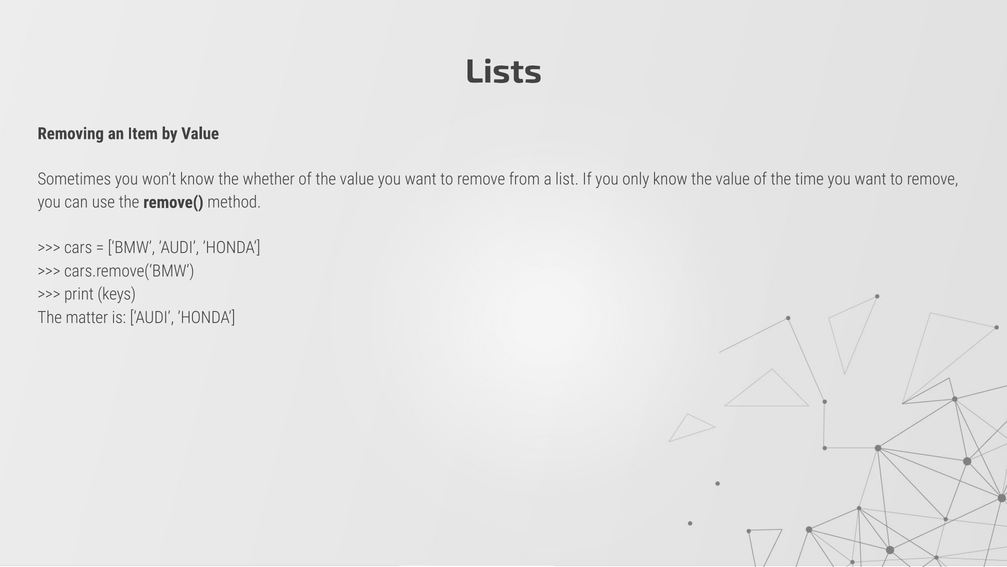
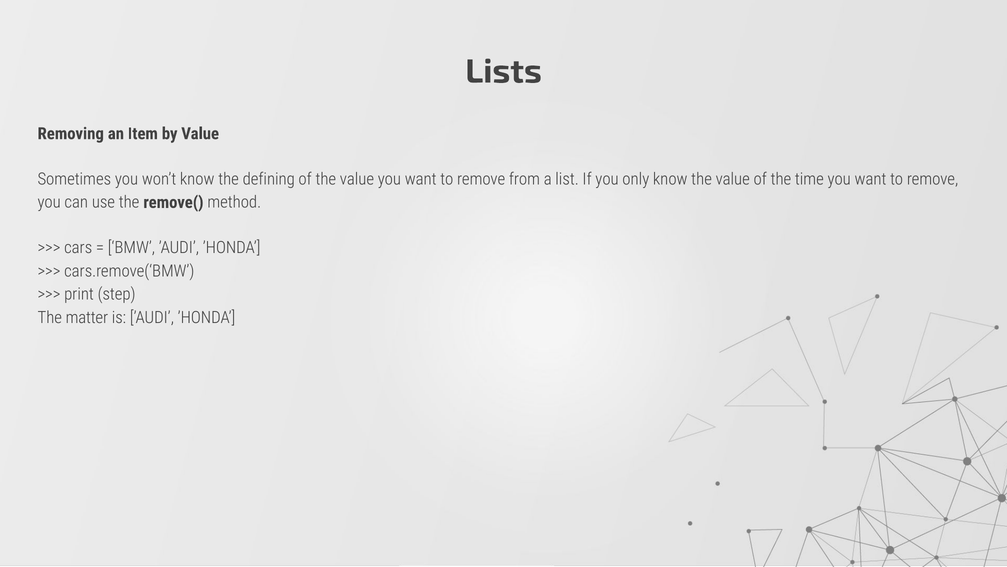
whether: whether -> defining (269, 179)
keys: keys -> step (117, 294)
